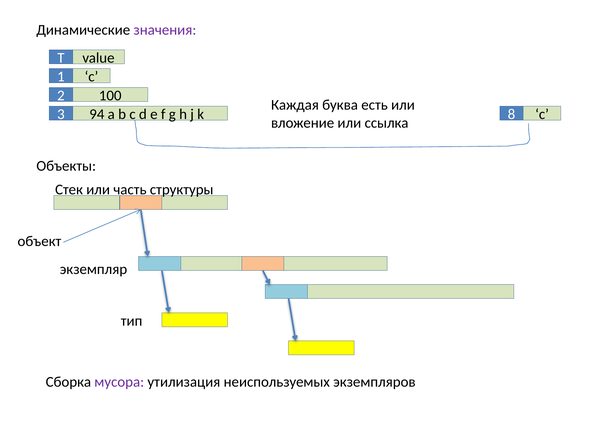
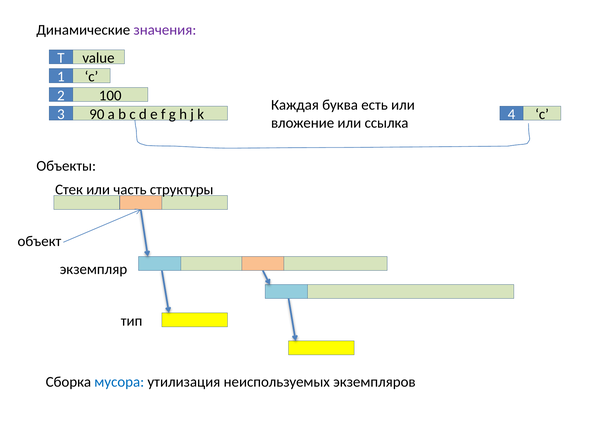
94: 94 -> 90 (97, 114)
8: 8 -> 4 (511, 114)
мусора colour: purple -> blue (119, 382)
